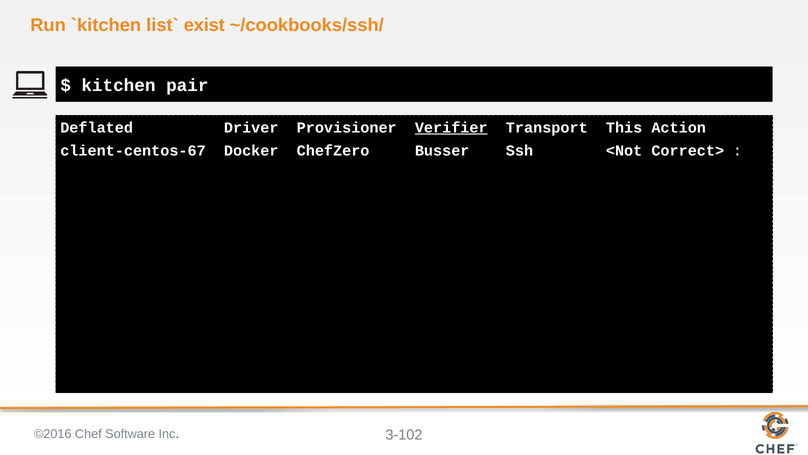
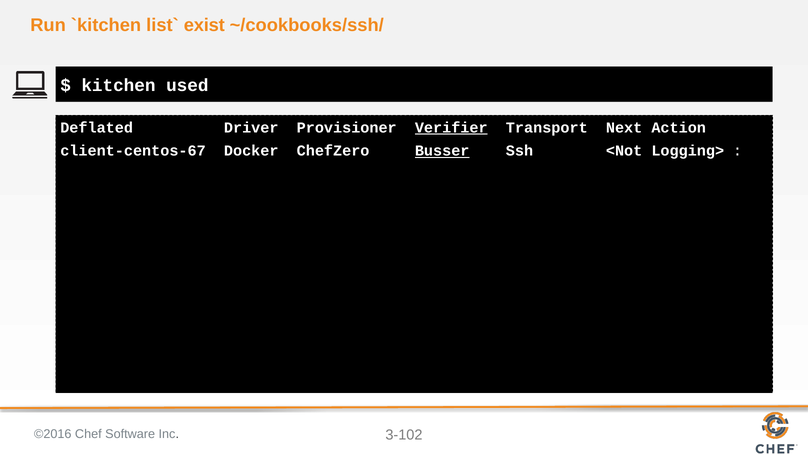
pair: pair -> used (187, 85)
This: This -> Next (624, 128)
Busser underline: none -> present (442, 151)
Correct>: Correct> -> Logging> (688, 151)
